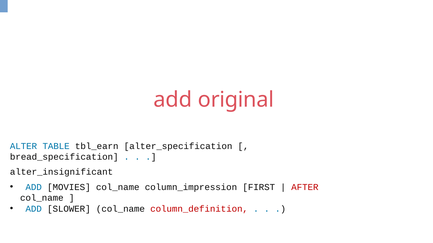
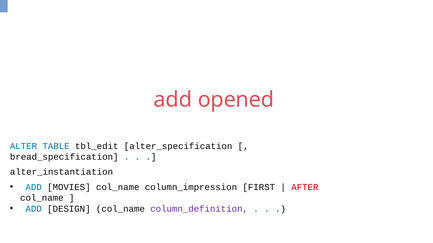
original: original -> opened (236, 100)
tbl_earn: tbl_earn -> tbl_edit (97, 146)
alter_insignificant: alter_insignificant -> alter_instantiation (62, 172)
SLOWER: SLOWER -> DESIGN (69, 209)
column_definition colour: red -> purple (199, 209)
